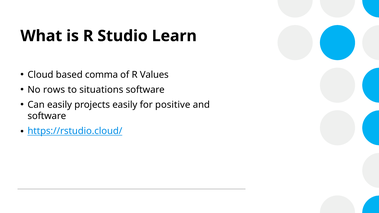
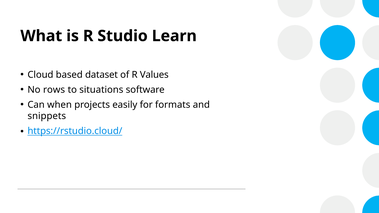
comma: comma -> dataset (101, 75)
Can easily: easily -> when (59, 105)
positive: positive -> formats (173, 105)
software: software -> snippets (47, 116)
